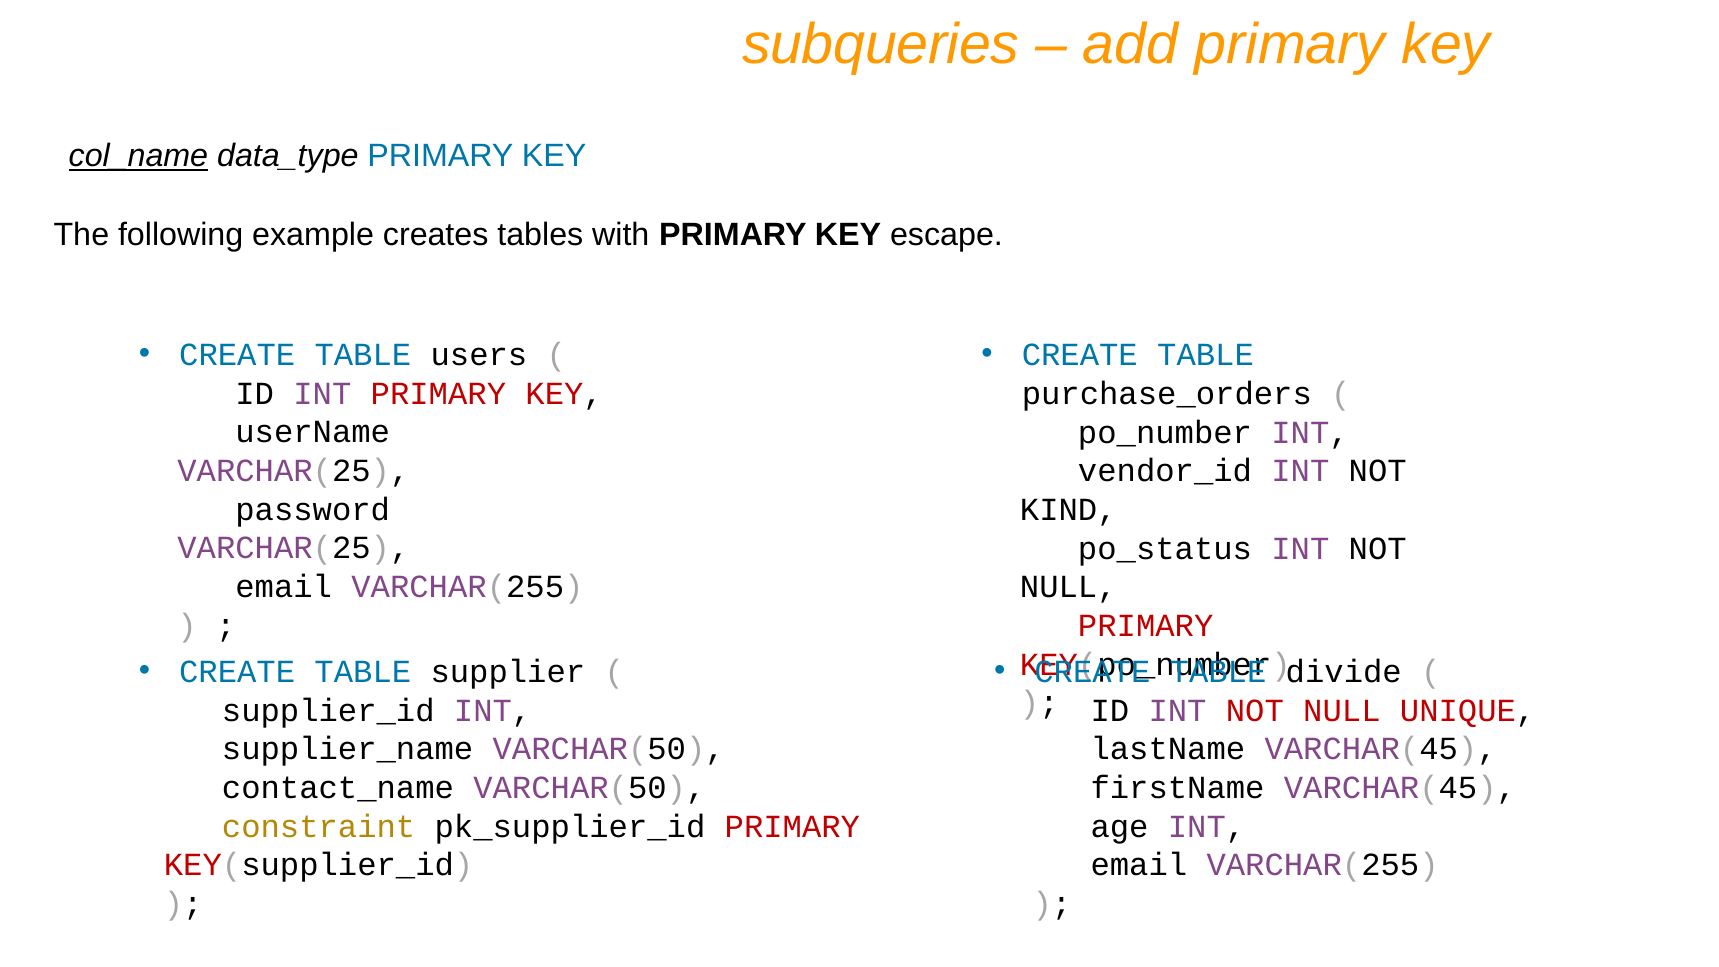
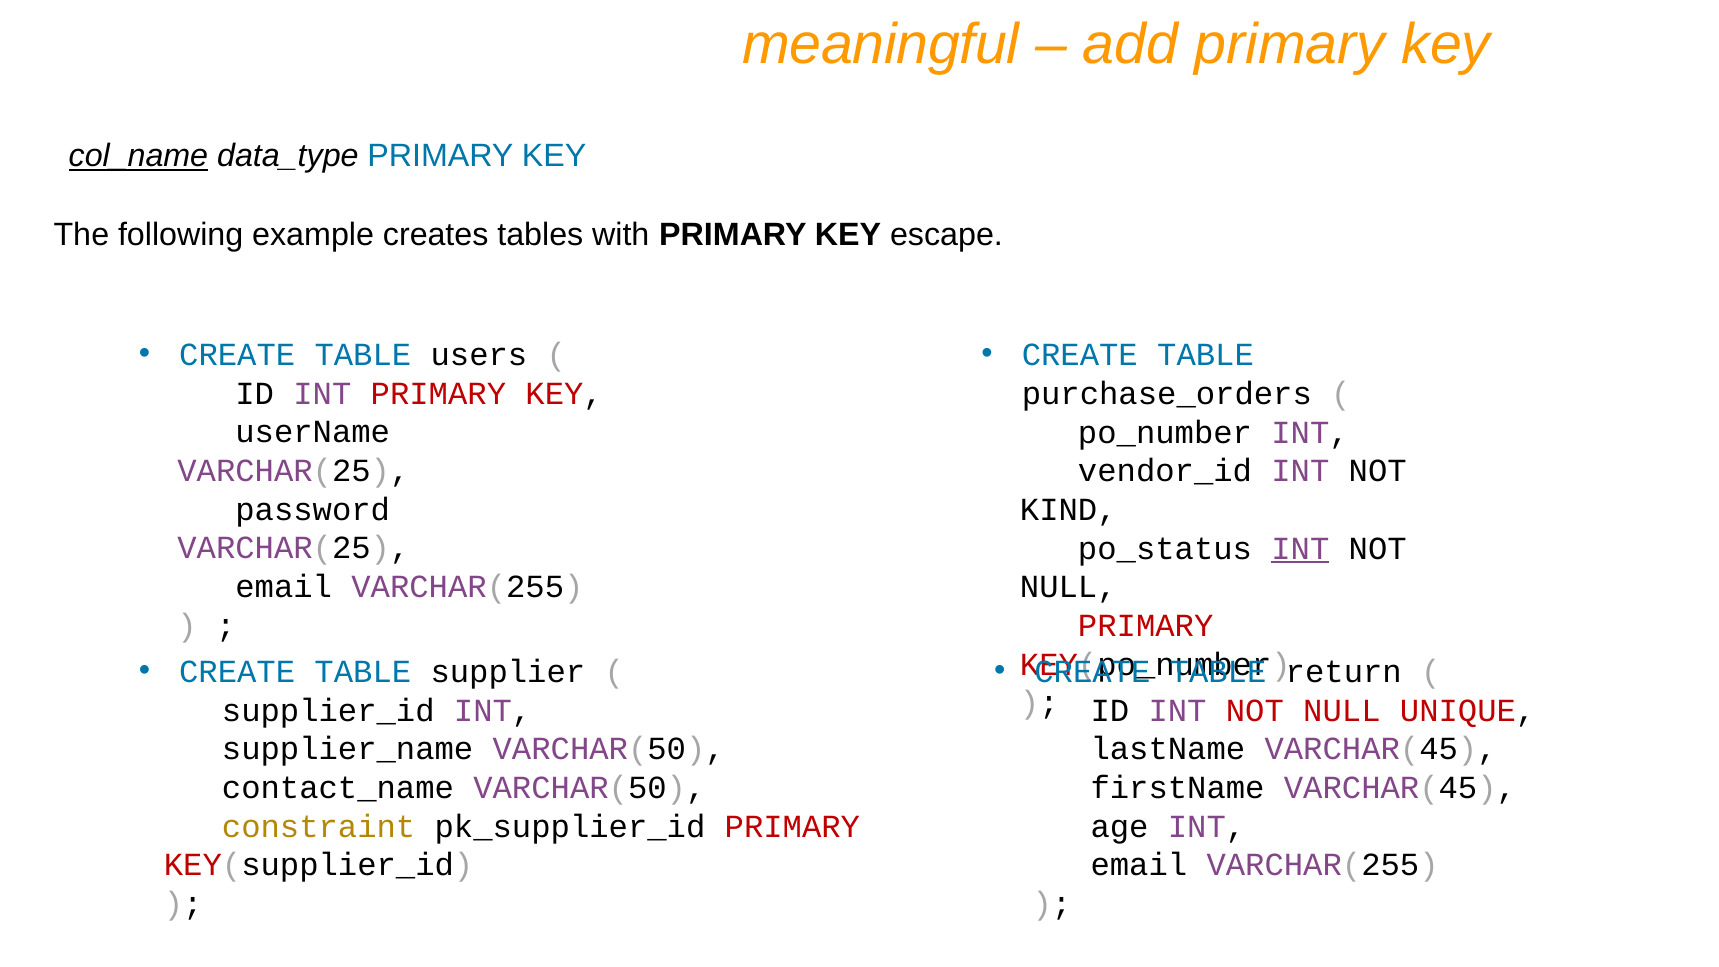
subqueries: subqueries -> meaningful (881, 45)
INT underline: none -> present (1300, 548)
divide: divide -> return (1344, 672)
